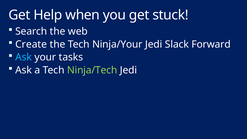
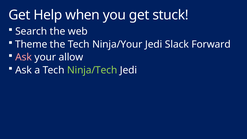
Create: Create -> Theme (31, 44)
Ask colour: light blue -> pink (24, 57)
tasks: tasks -> allow (71, 57)
